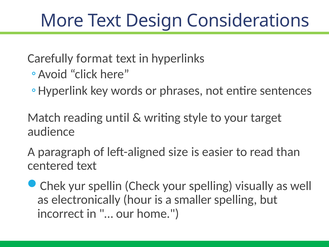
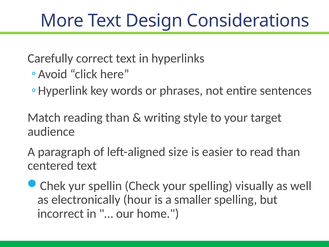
format: format -> correct (95, 58)
reading until: until -> than (118, 118)
